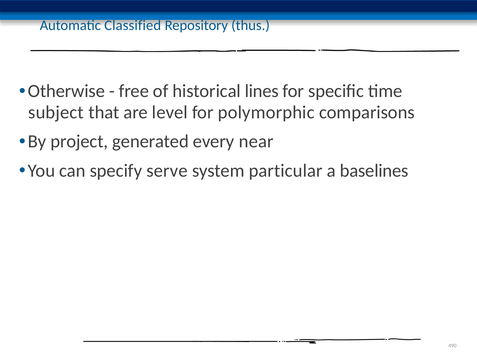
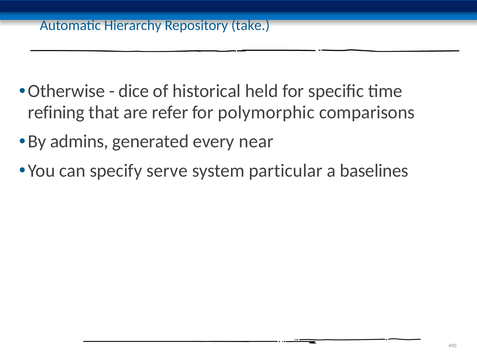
Classified: Classified -> Hierarchy (133, 25)
thus: thus -> take (251, 25)
free: free -> dice (134, 91)
lines: lines -> held (262, 91)
subject: subject -> refining (56, 112)
level: level -> refer (170, 112)
project: project -> admins (79, 141)
